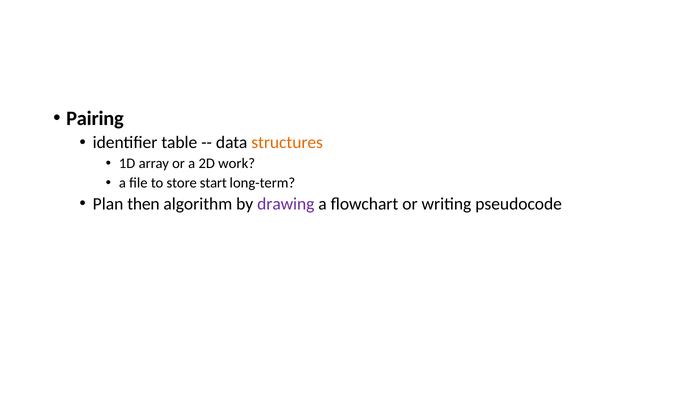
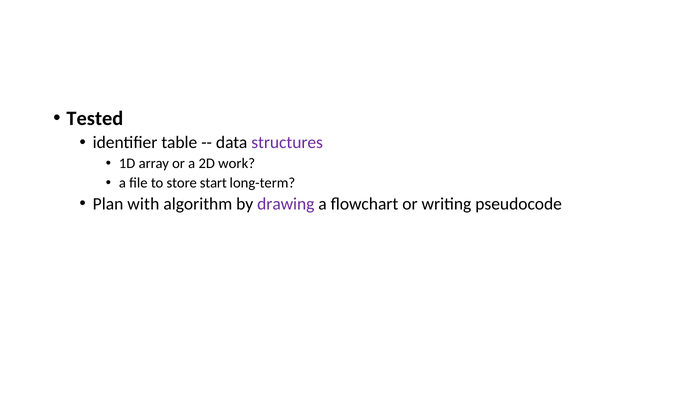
Pairing: Pairing -> Tested (95, 118)
structures colour: orange -> purple (287, 142)
then: then -> with (143, 204)
